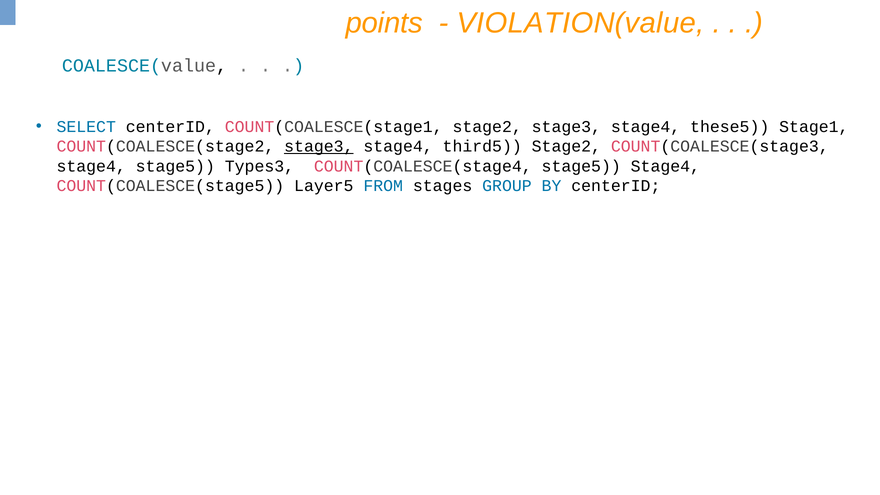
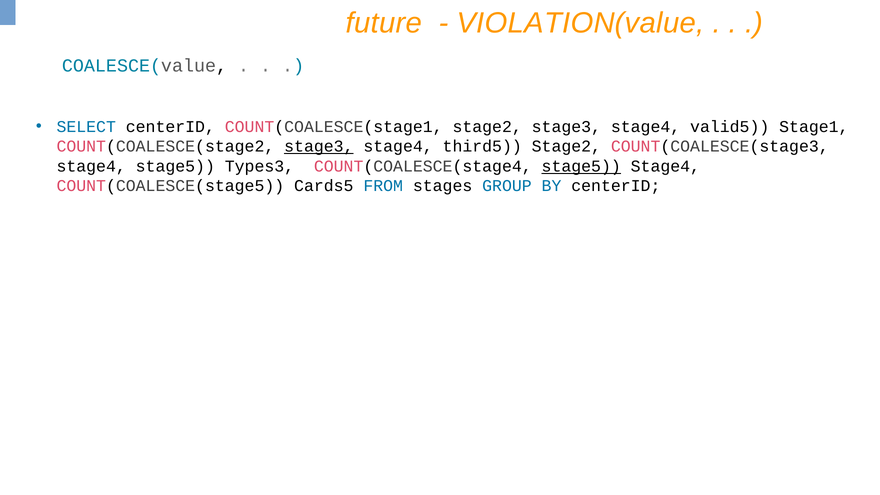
points: points -> future (384, 23)
these5: these5 -> valid5 (730, 127)
stage5 underline: none -> present (581, 166)
Layer5: Layer5 -> Cards5 (324, 186)
